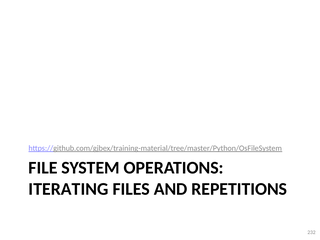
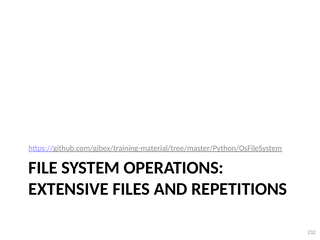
ITERATING: ITERATING -> EXTENSIVE (68, 189)
